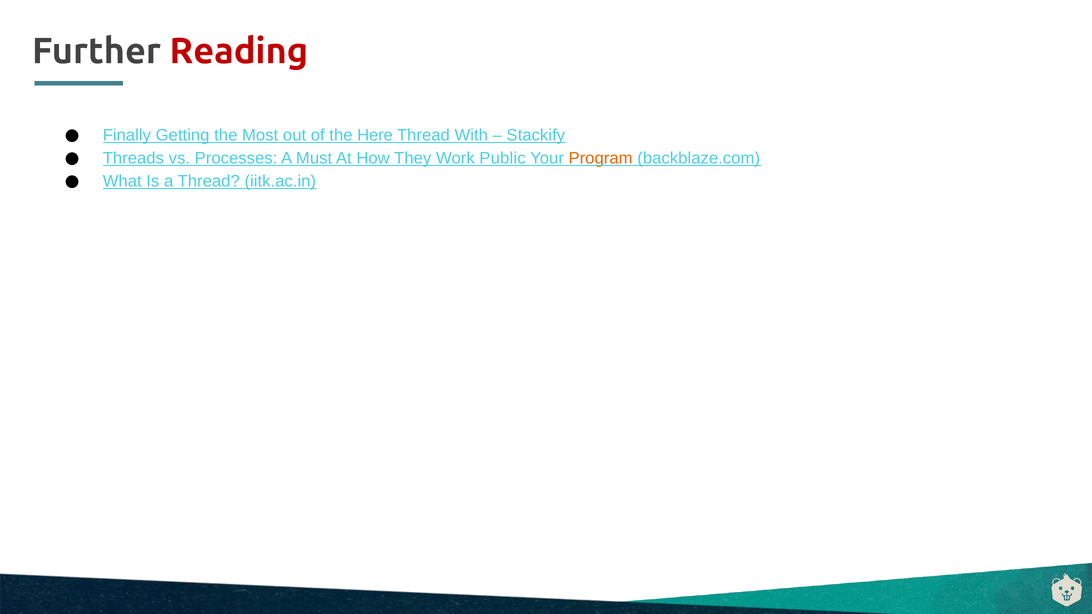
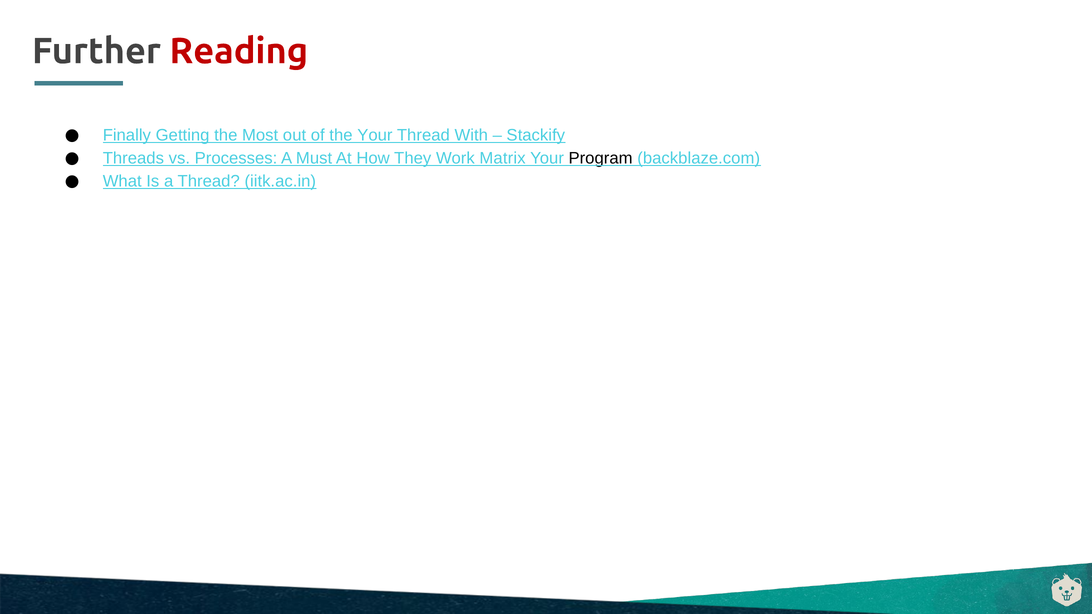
the Here: Here -> Your (375, 135)
Public: Public -> Matrix (502, 158)
Program colour: orange -> black (601, 158)
